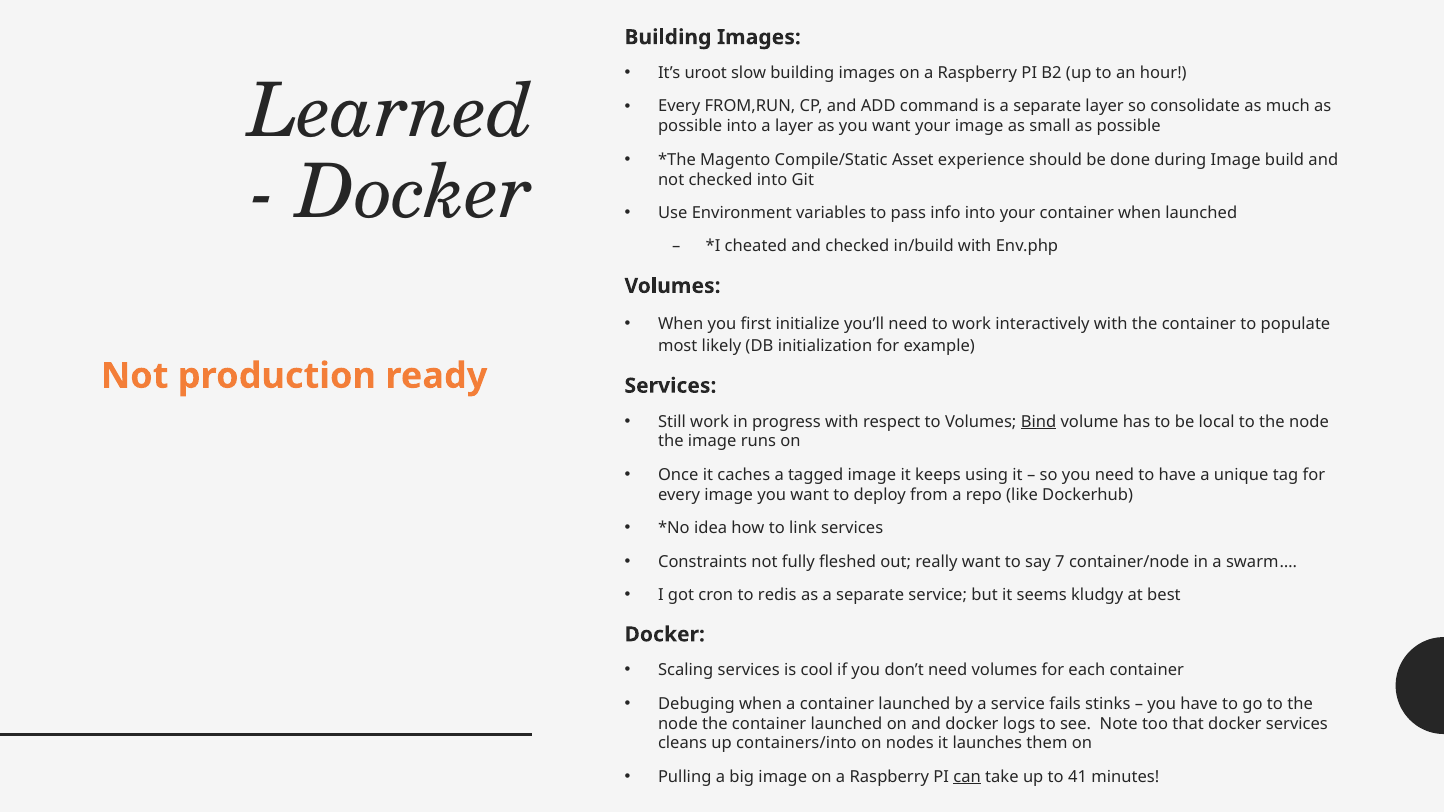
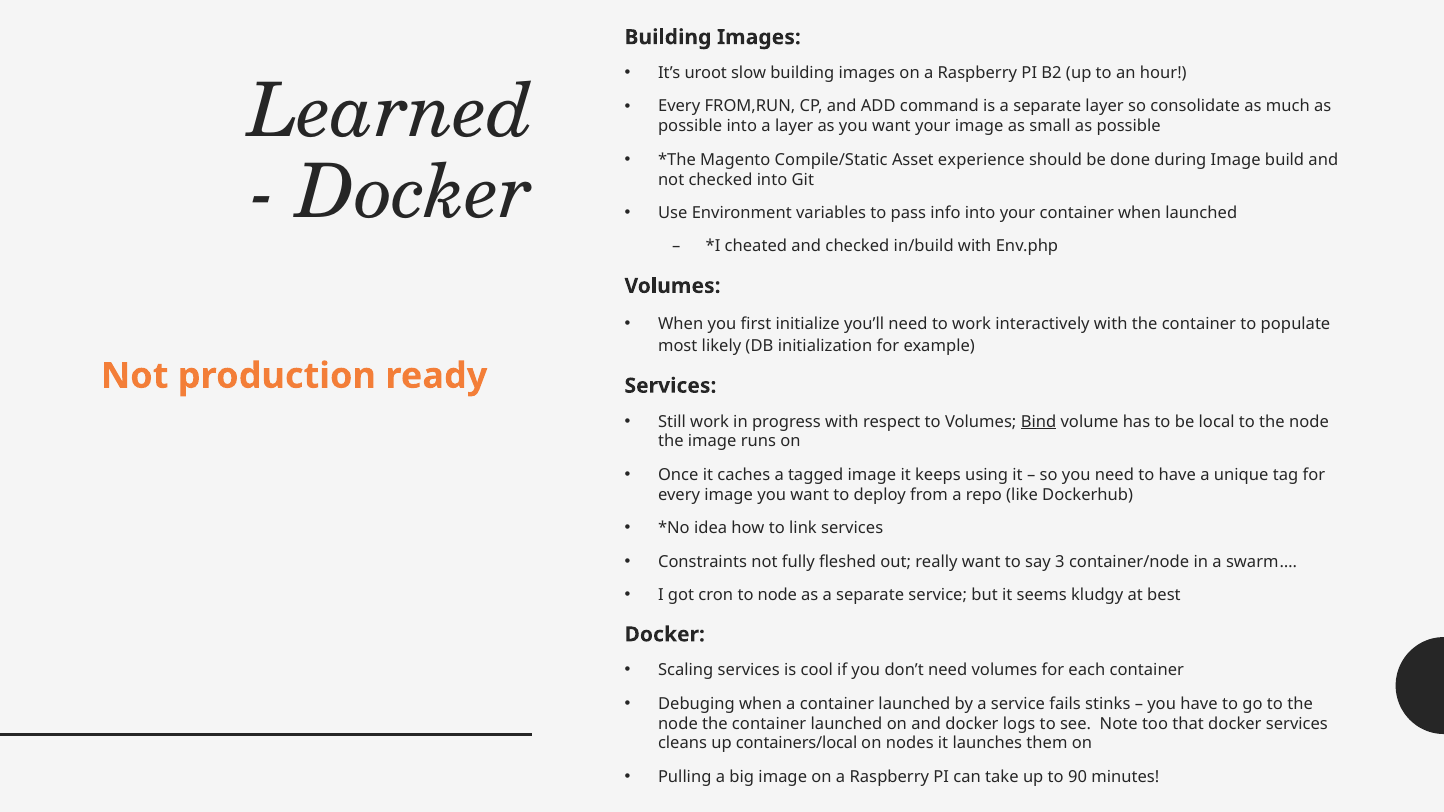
7: 7 -> 3 (1060, 562)
to redis: redis -> node (777, 595)
containers/into: containers/into -> containers/local (797, 744)
can underline: present -> none (967, 777)
41: 41 -> 90 (1078, 777)
